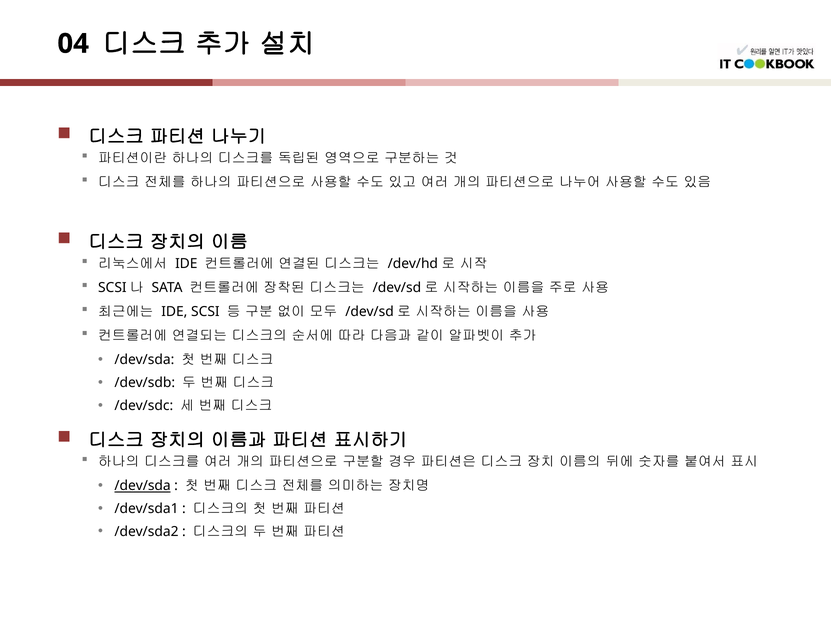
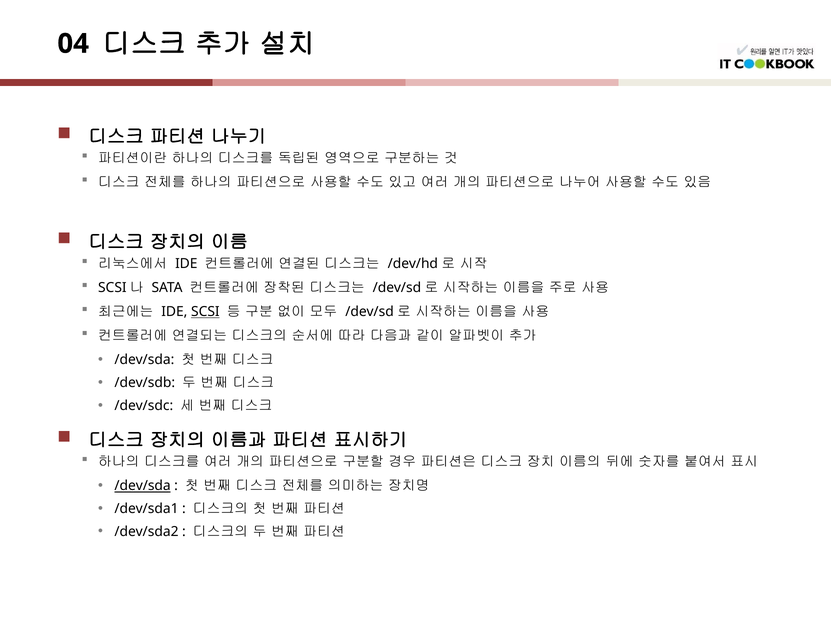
SCSI underline: none -> present (205, 311)
